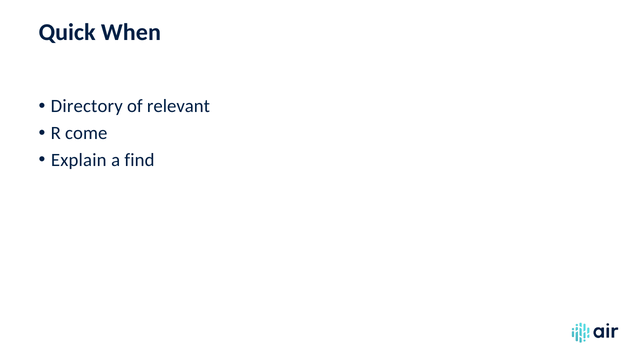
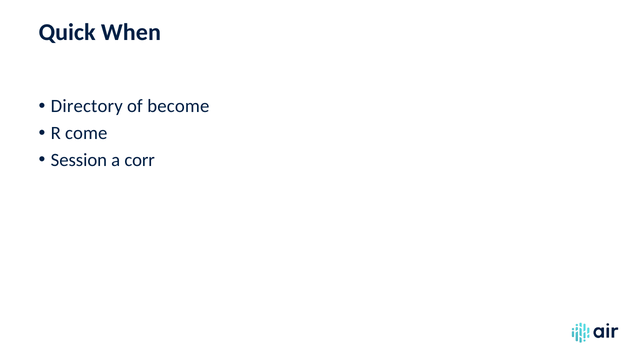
relevant: relevant -> become (178, 106)
Explain: Explain -> Session (79, 160)
find: find -> corr (140, 160)
